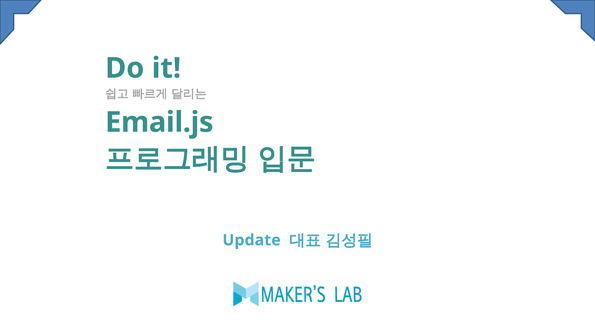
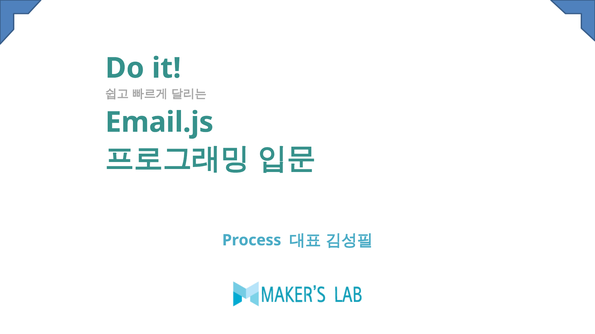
Update: Update -> Process (252, 241)
